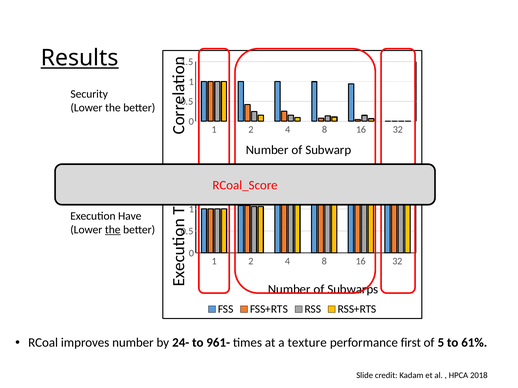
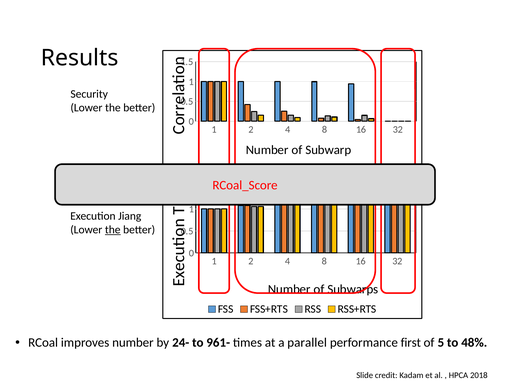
Results underline: present -> none (80, 58)
Have: Have -> Jiang (130, 216)
texture: texture -> parallel (307, 343)
61%: 61% -> 48% (474, 343)
